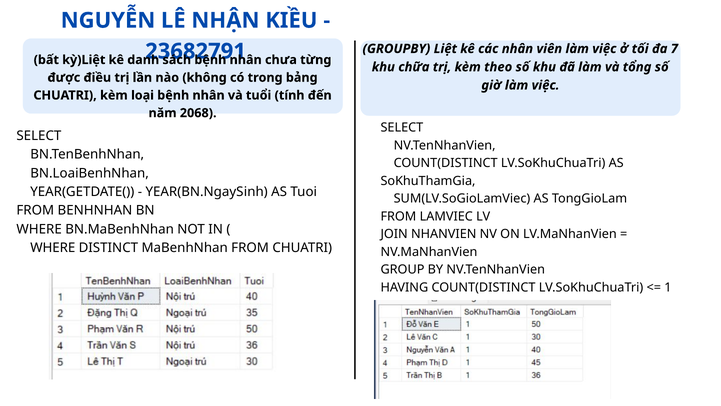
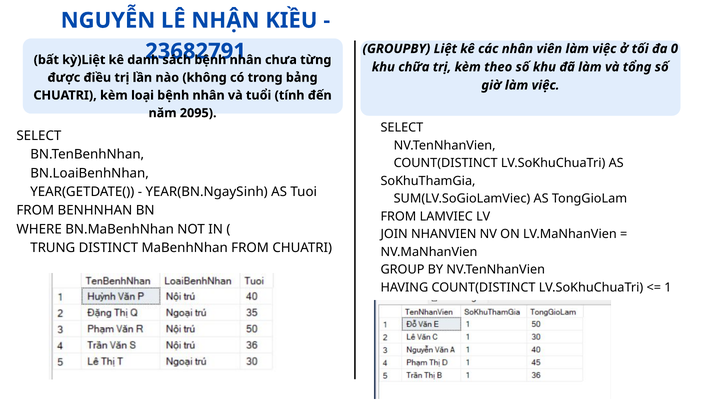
7: 7 -> 0 (674, 49)
2068: 2068 -> 2095 (198, 113)
WHERE: WHERE -> TRUNG (53, 248)
